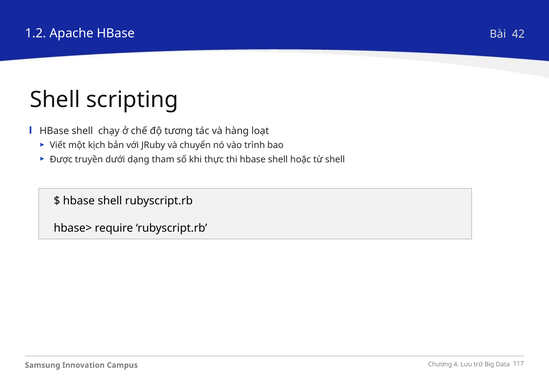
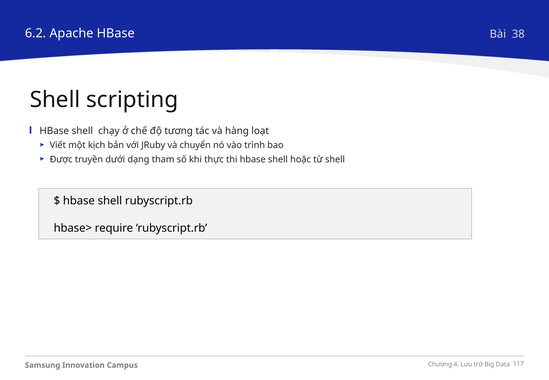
1.2: 1.2 -> 6.2 (36, 33)
42: 42 -> 38 (518, 34)
